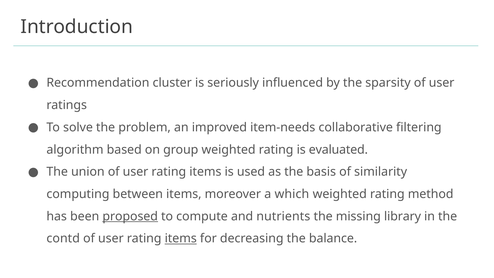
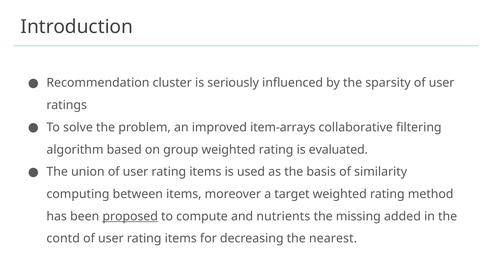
item-needs: item-needs -> item-arrays (283, 127)
which: which -> target (292, 194)
library: library -> added (402, 216)
items underline: present -> none (181, 238)
balance: balance -> nearest (333, 238)
